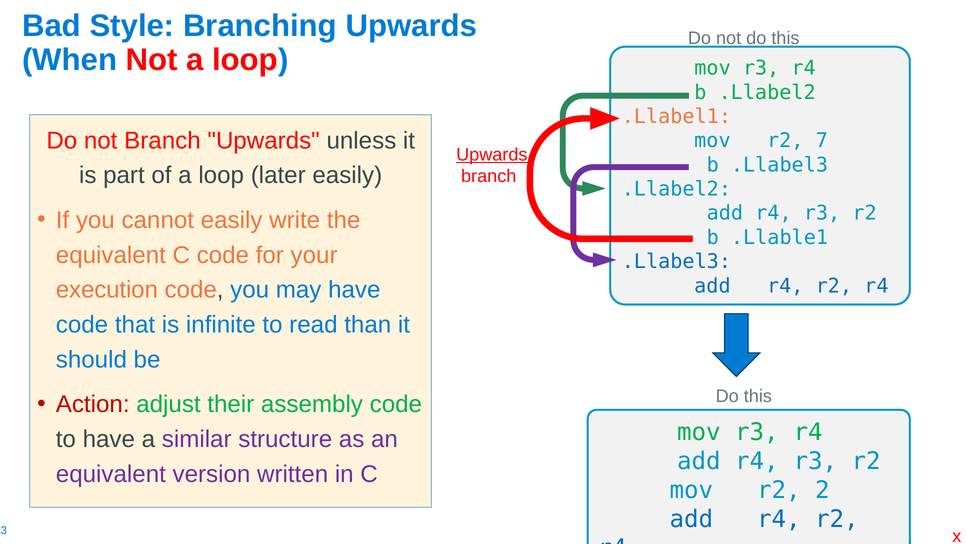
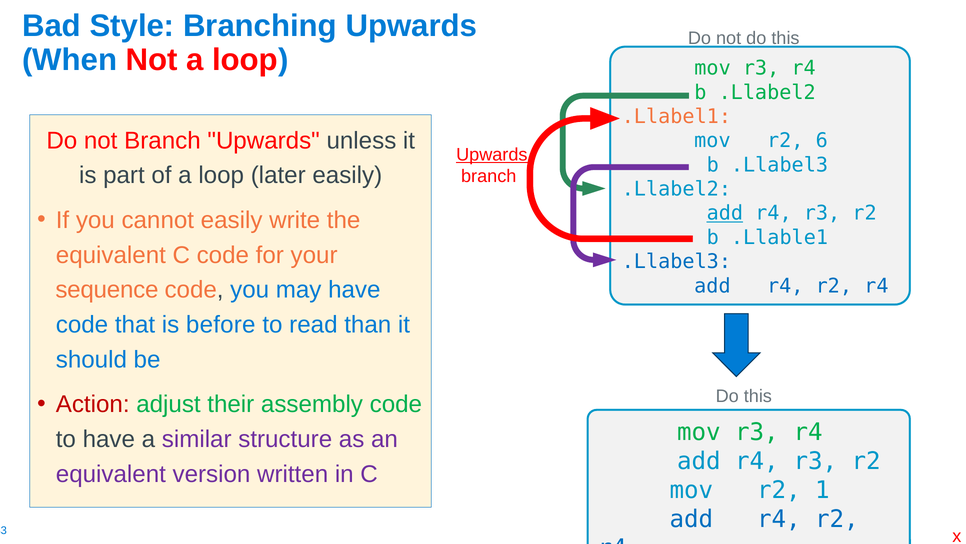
7: 7 -> 6 (822, 141)
add underline: none -> present (725, 213)
execution: execution -> sequence (107, 290)
infinite: infinite -> before (221, 324)
2: 2 -> 1 (823, 490)
